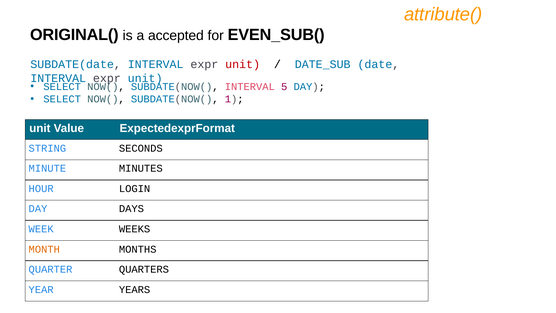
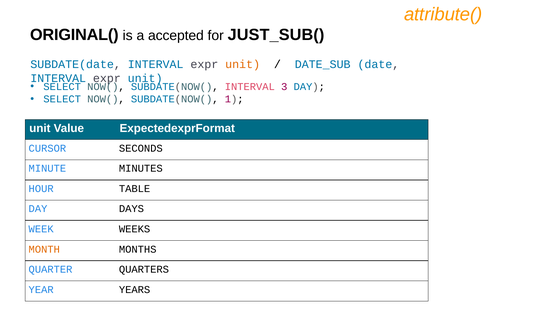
EVEN_SUB(: EVEN_SUB( -> JUST_SUB( (276, 35)
unit colour: red -> orange (243, 64)
5: 5 -> 3 (284, 87)
STRING: STRING -> CURSOR (47, 148)
LOGIN: LOGIN -> TABLE (135, 189)
